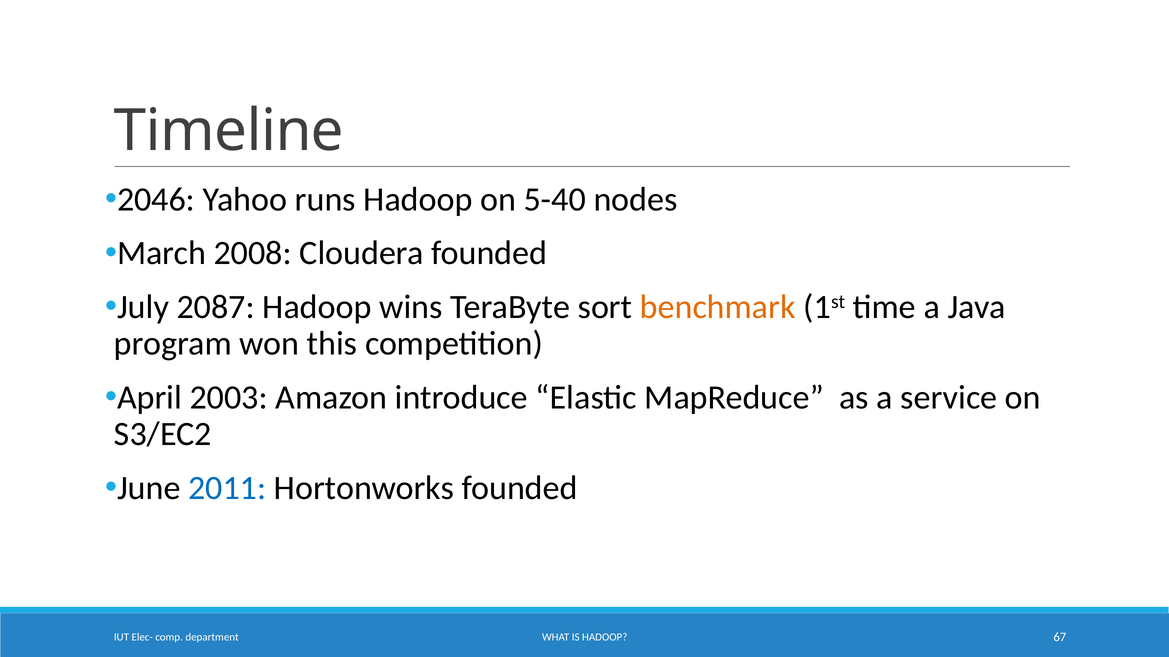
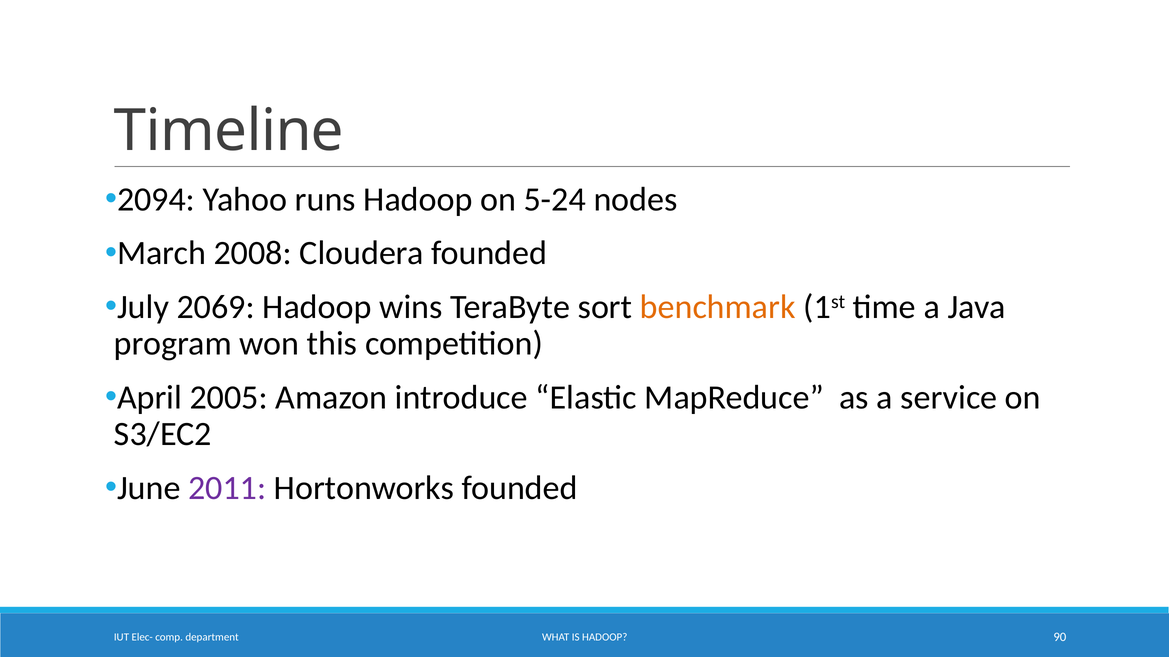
2046: 2046 -> 2094 (156, 200)
5-40: 5-40 -> 5-24 (555, 200)
2087: 2087 -> 2069 (216, 307)
2003: 2003 -> 2005 (229, 398)
2011 colour: blue -> purple (227, 488)
67: 67 -> 90 (1060, 638)
